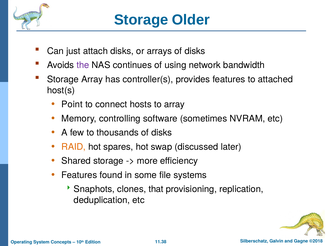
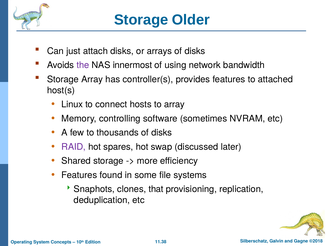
continues: continues -> innermost (132, 65)
Point: Point -> Linux (72, 104)
RAID colour: orange -> purple (74, 147)
